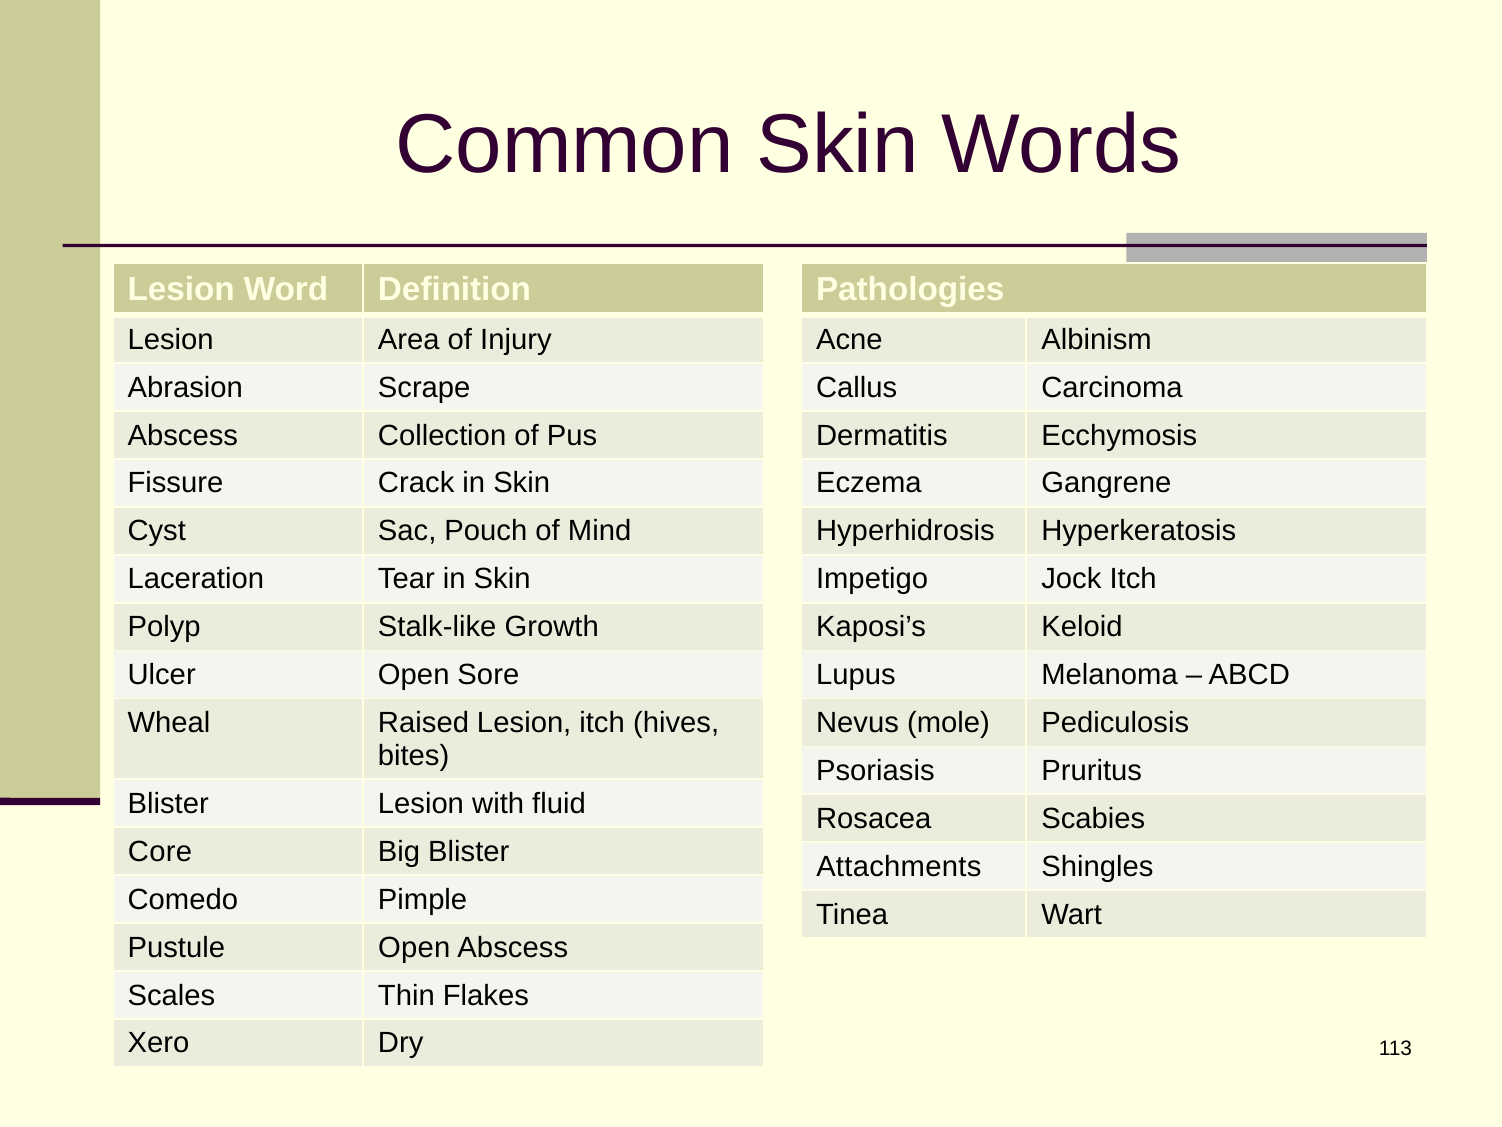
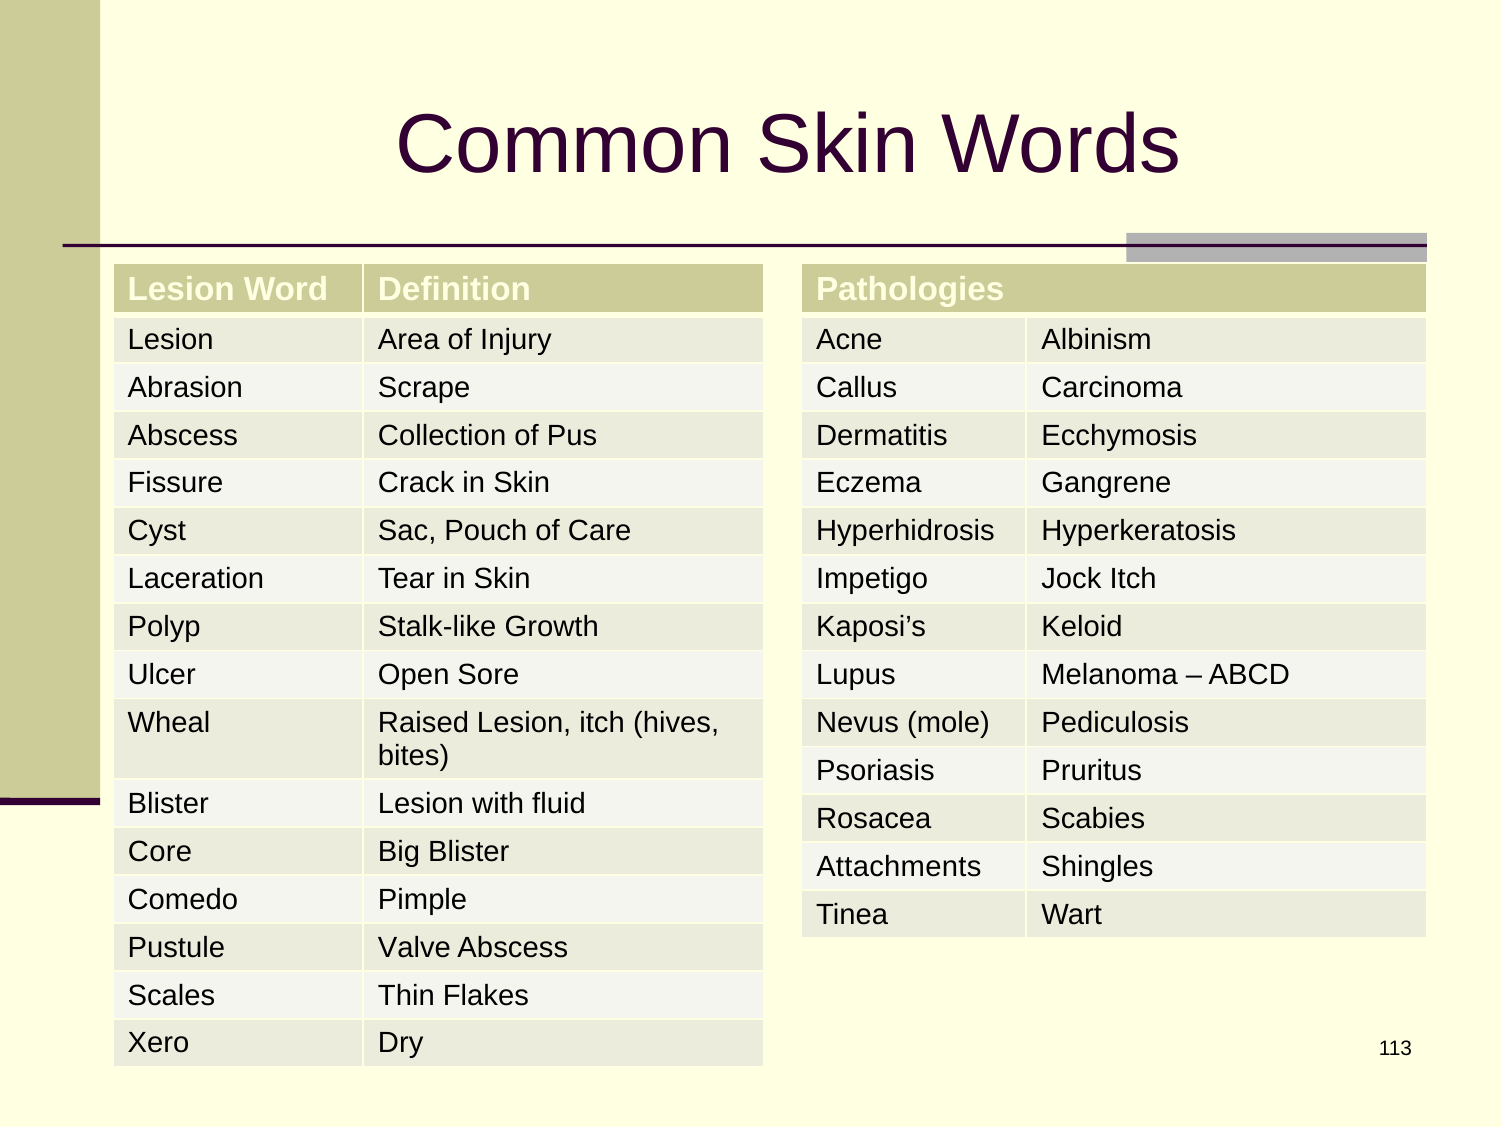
Mind: Mind -> Care (600, 531)
Pustule Open: Open -> Valve (414, 947)
